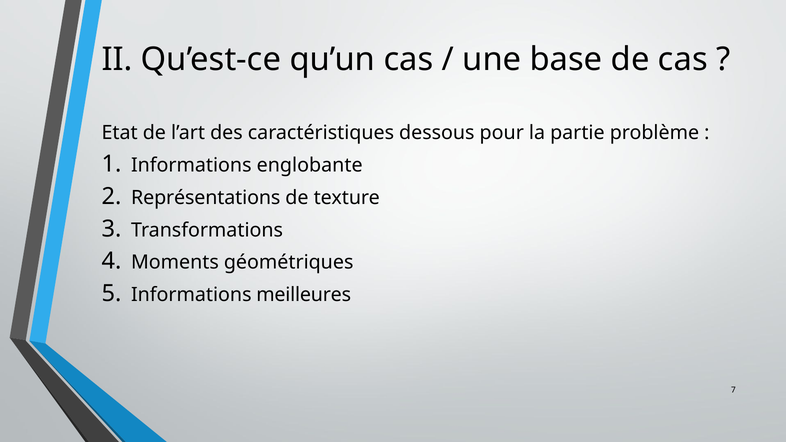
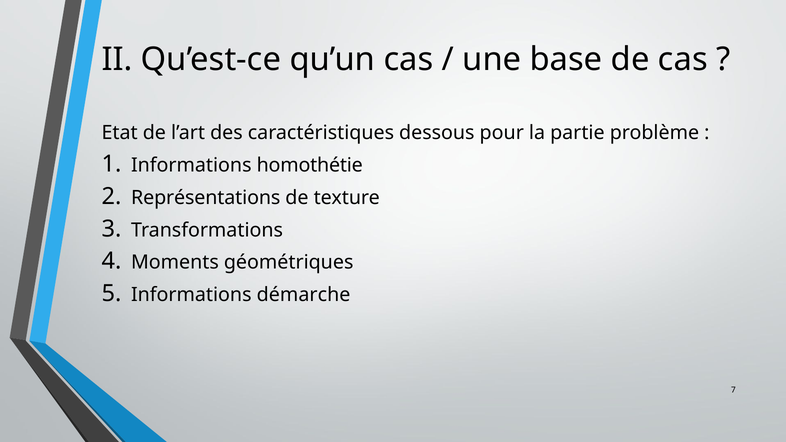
englobante: englobante -> homothétie (310, 165)
meilleures: meilleures -> démarche (304, 295)
